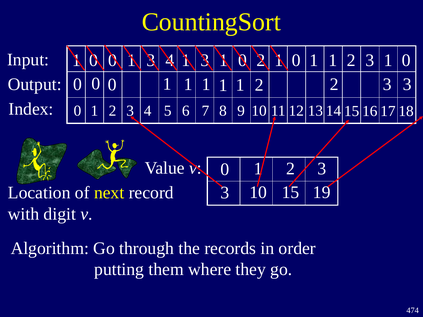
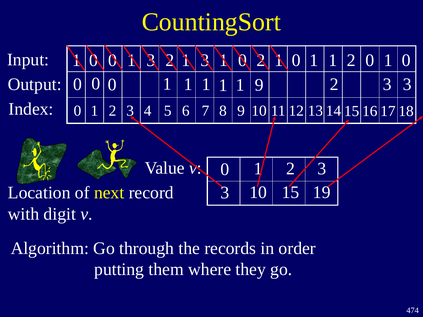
1 3 4: 4 -> 2 (170, 61)
2 3: 3 -> 0 (370, 61)
2: 2 -> 9 (259, 85)
